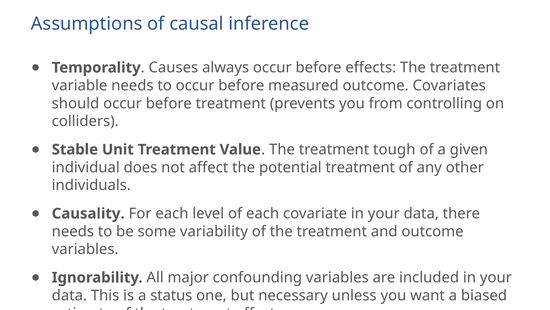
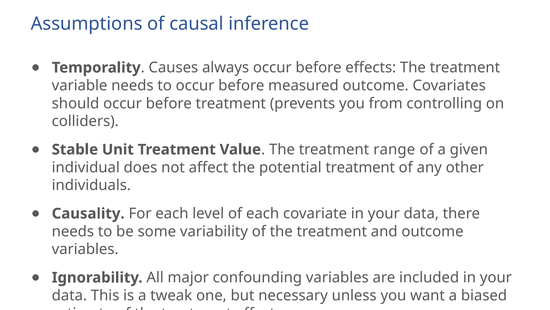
tough: tough -> range (394, 149)
status: status -> tweak (171, 295)
